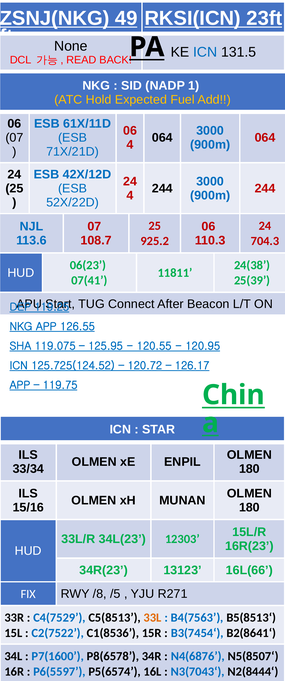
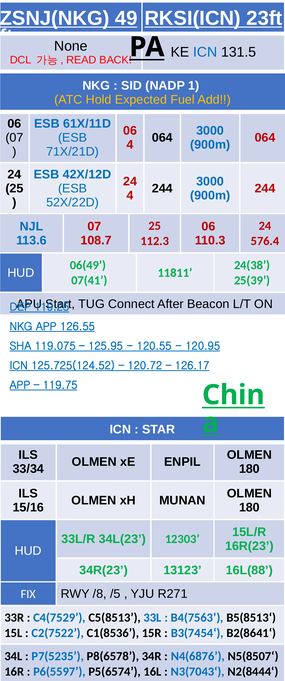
925.2: 925.2 -> 112.3 (155, 241)
704.3: 704.3 -> 576.4 (265, 241)
06(23: 06(23 -> 06(49 (88, 266)
16L(66: 16L(66 -> 16L(88 (249, 571)
33L colour: orange -> blue (152, 619)
P7(1600: P7(1600 -> P7(5235 (58, 657)
